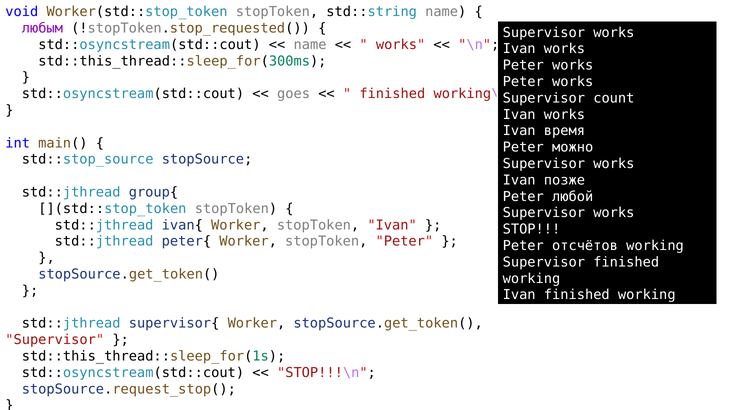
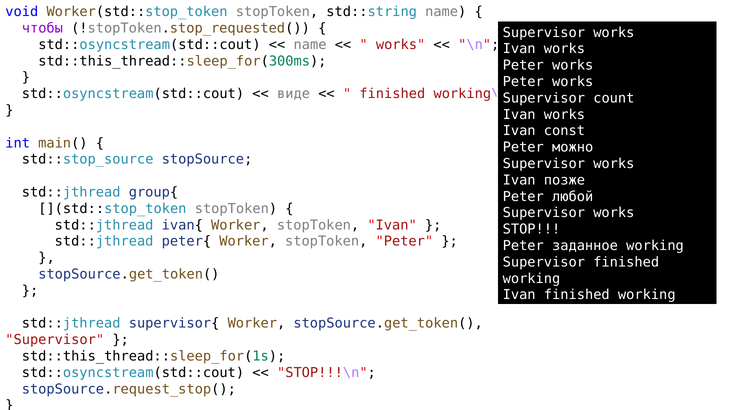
любым: любым -> чтобы (42, 28)
goes: goes -> виде (294, 94)
время: время -> const (564, 131)
отсчётов: отсчётов -> заданное (585, 246)
